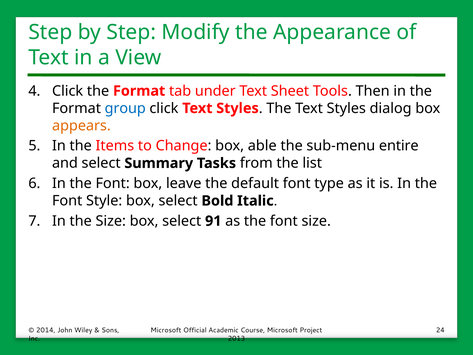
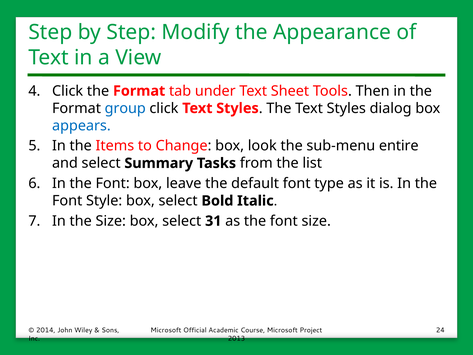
appears colour: orange -> blue (81, 126)
able: able -> look (262, 146)
91: 91 -> 31 (213, 221)
